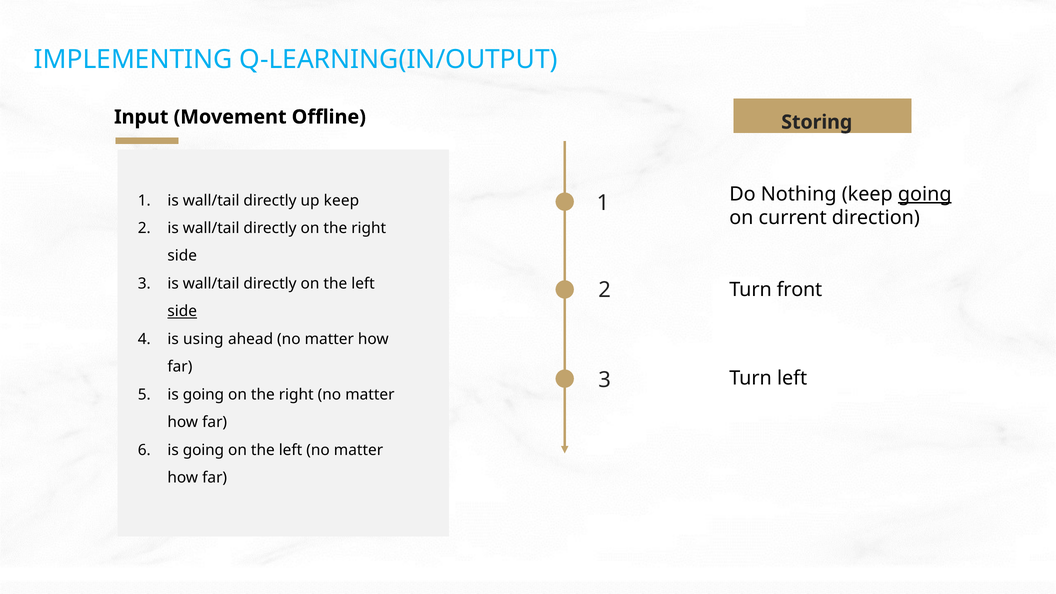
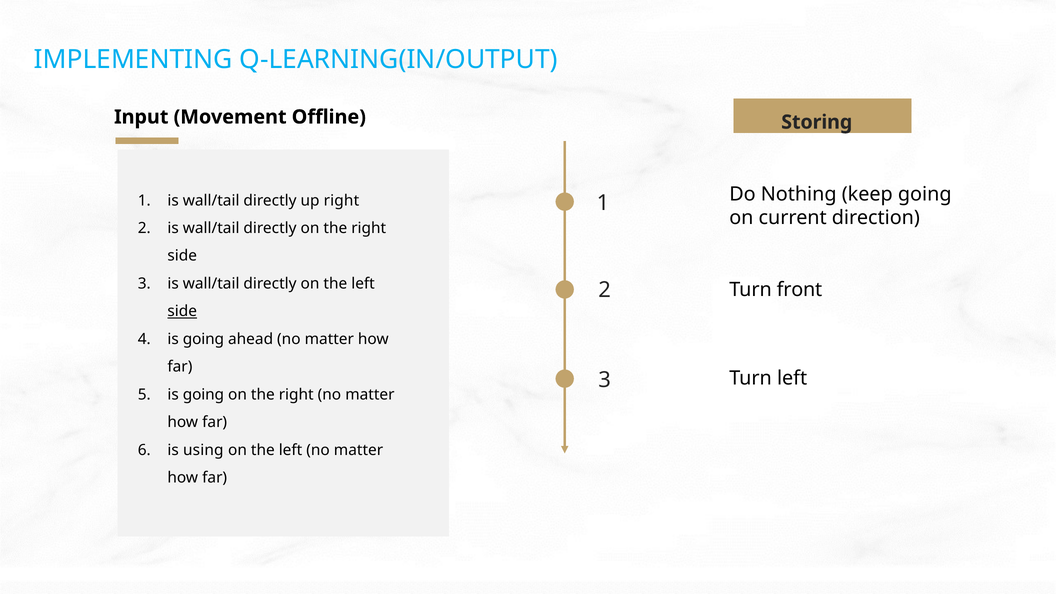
up keep: keep -> right (341, 200)
going underline: present -> none (925, 194)
using: using -> going (203, 339)
going: going -> using (203, 450)
